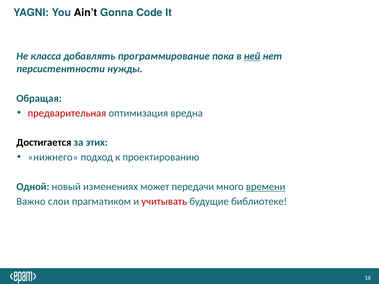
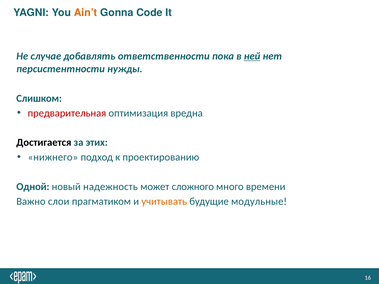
Ain’t colour: black -> orange (86, 13)
класса: класса -> случае (46, 56)
программирование: программирование -> ответственности (164, 56)
Обращая: Обращая -> Слишком (39, 98)
изменениях: изменениях -> надежность (110, 187)
передачи: передачи -> сложного (193, 187)
времени underline: present -> none (266, 187)
учитывать colour: red -> orange (164, 202)
библиотеке: библиотеке -> модульные (259, 202)
